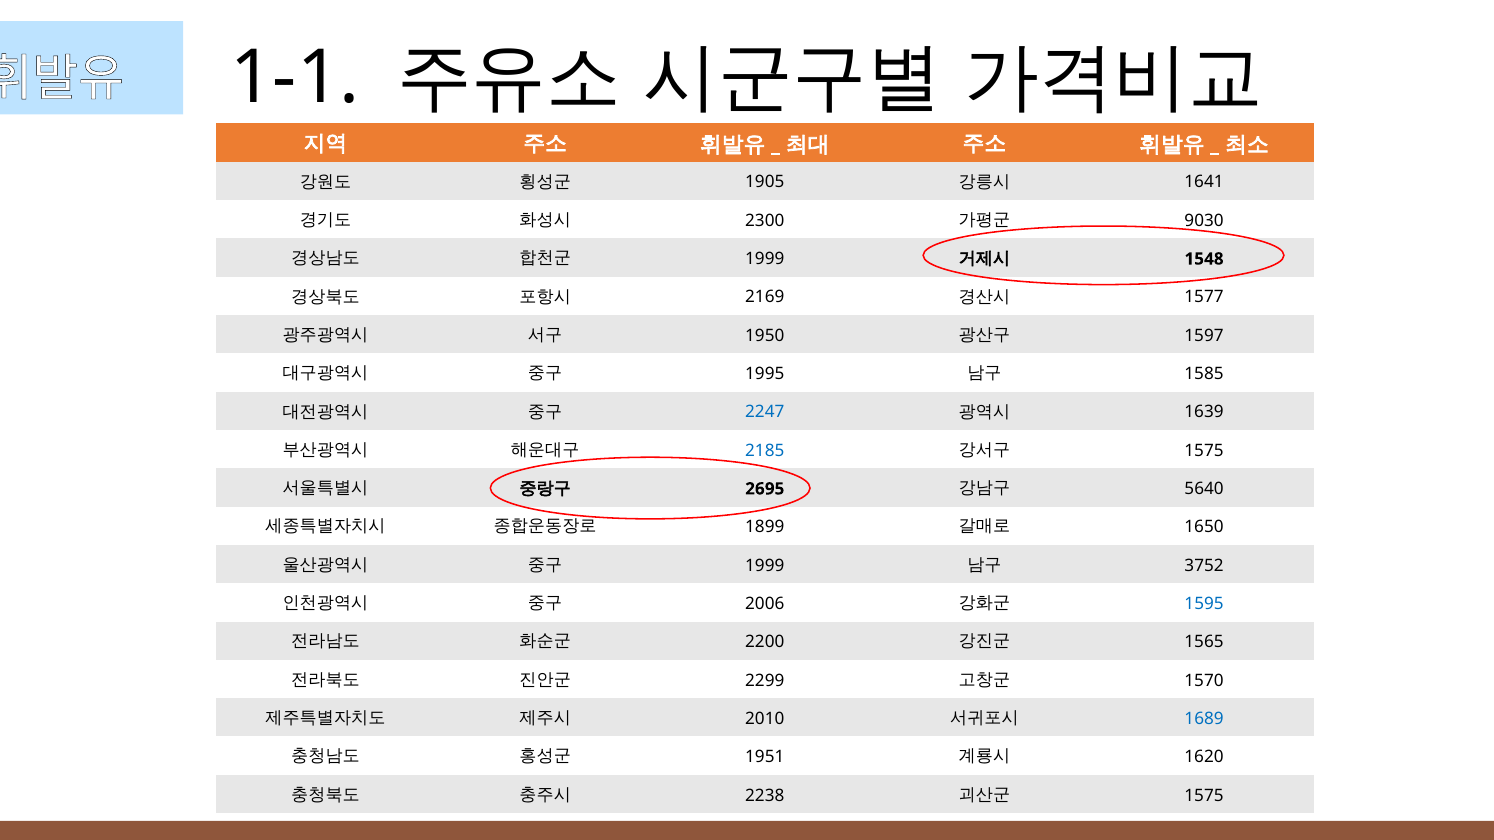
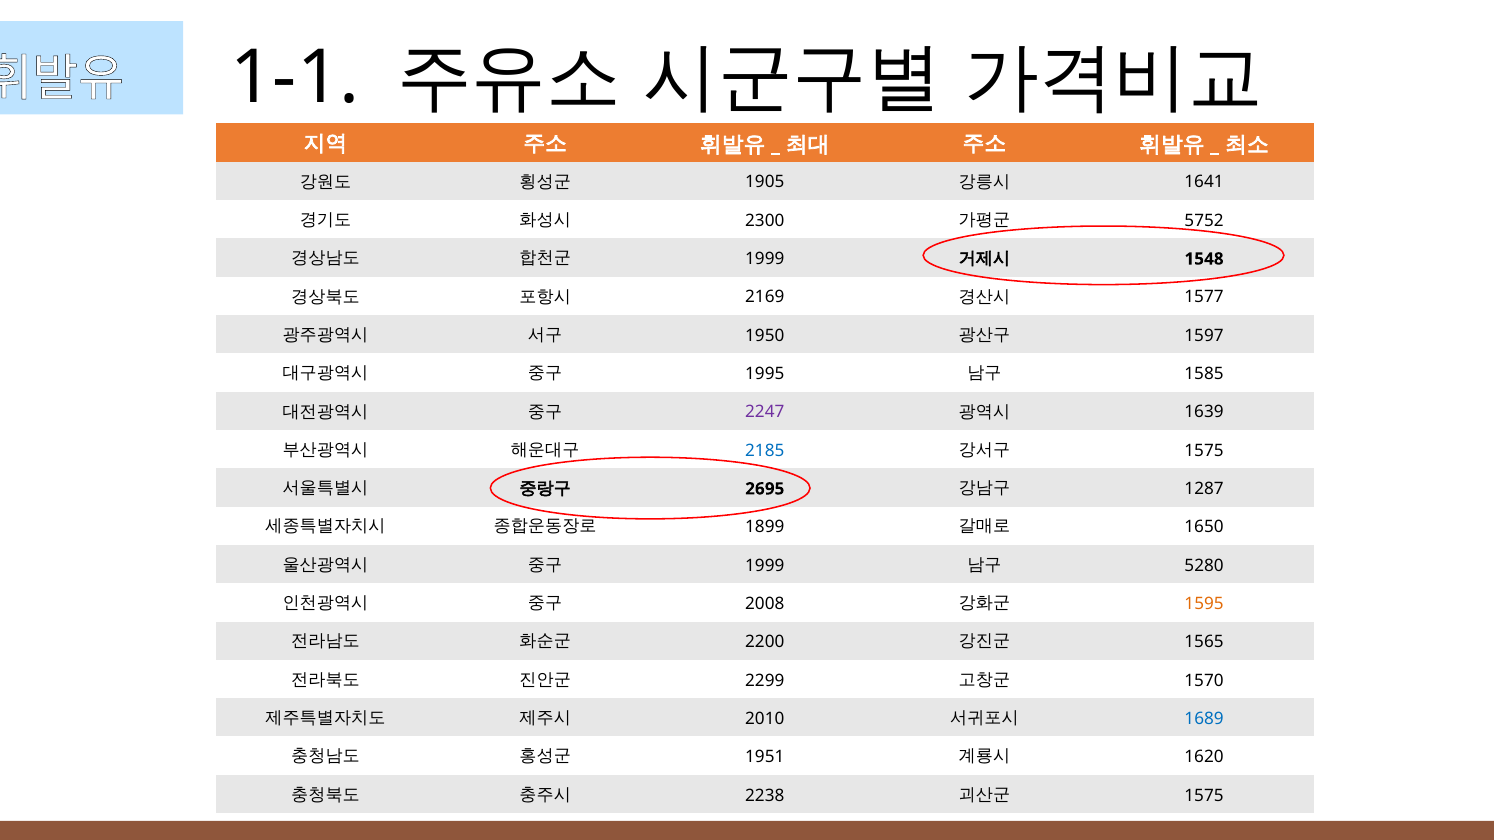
9030: 9030 -> 5752 (1204, 221)
2247 colour: blue -> purple (765, 412)
5640: 5640 -> 1287 (1204, 489)
3752: 3752 -> 5280 (1204, 566)
2006: 2006 -> 2008 (765, 604)
1595 colour: blue -> orange (1204, 604)
